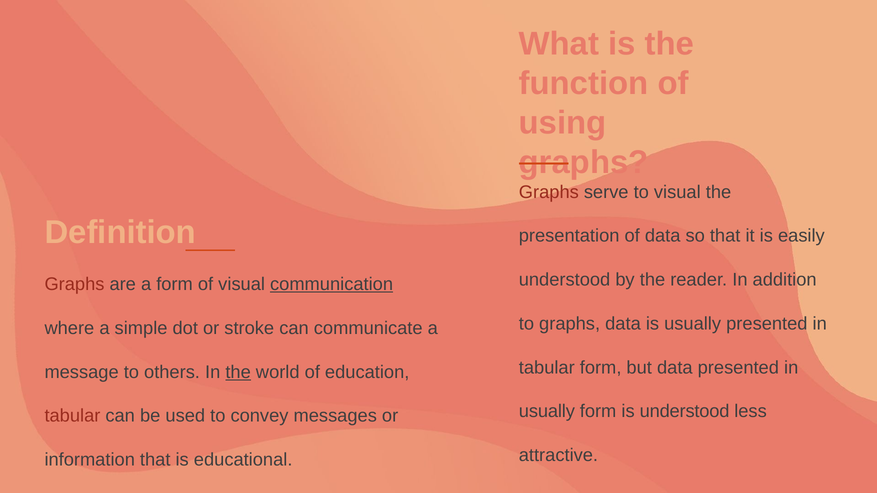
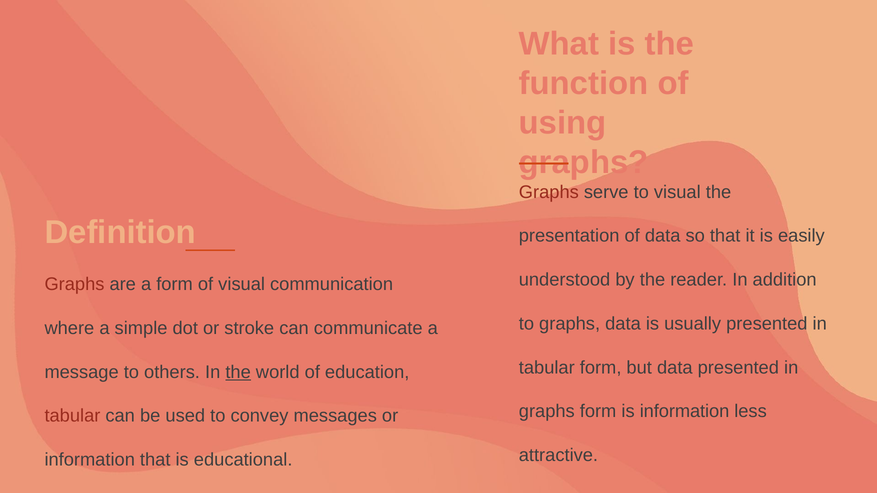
communication underline: present -> none (332, 285)
usually: usually -> graphs (547, 412)
is understood: understood -> information (685, 412)
